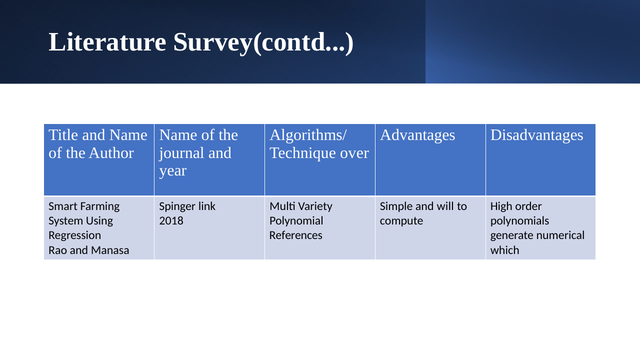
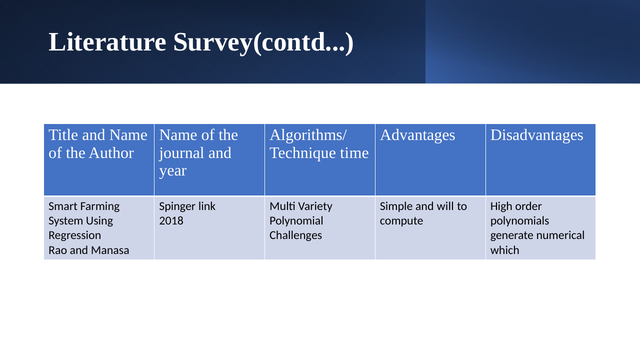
over: over -> time (355, 153)
References: References -> Challenges (296, 236)
